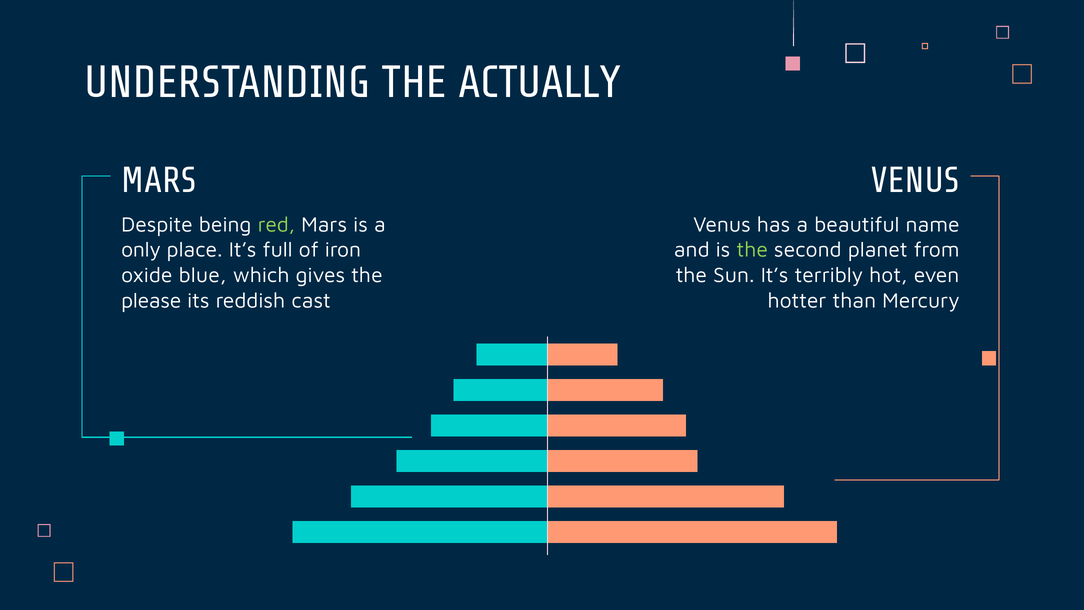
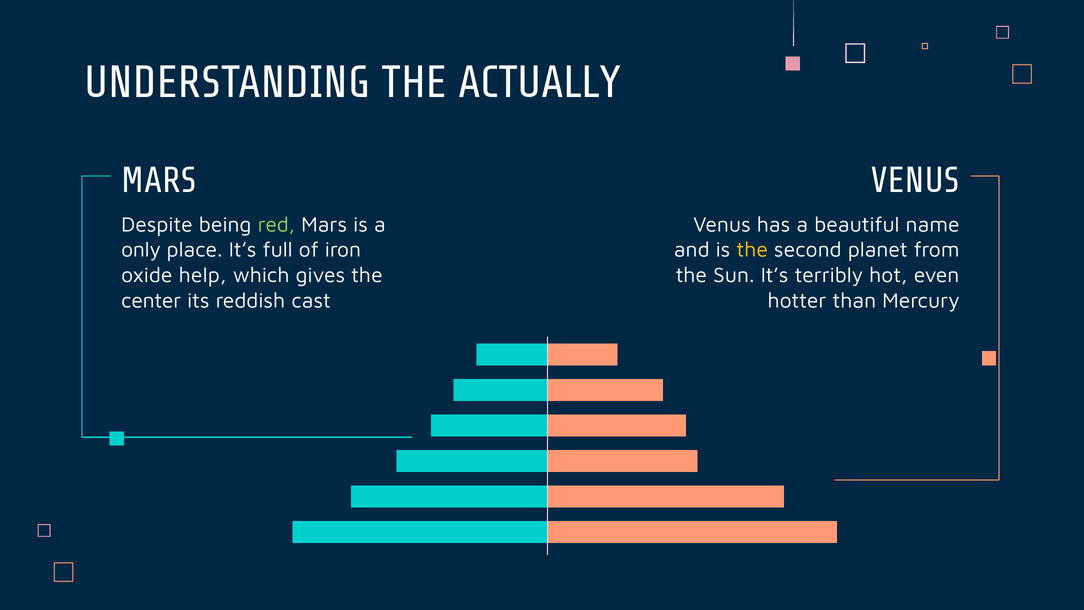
the colour: light green -> yellow (752, 250)
blue: blue -> help (203, 275)
please: please -> center (151, 301)
